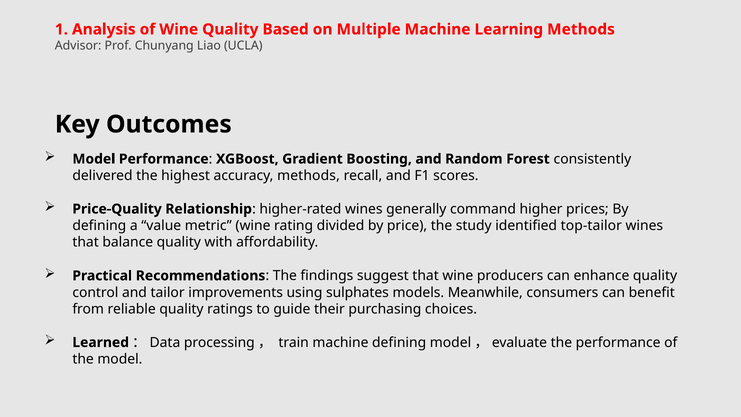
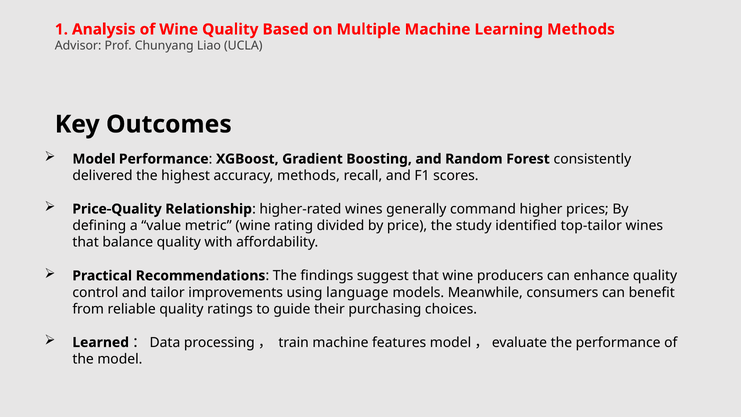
sulphates: sulphates -> language (357, 292)
machine defining: defining -> features (399, 342)
